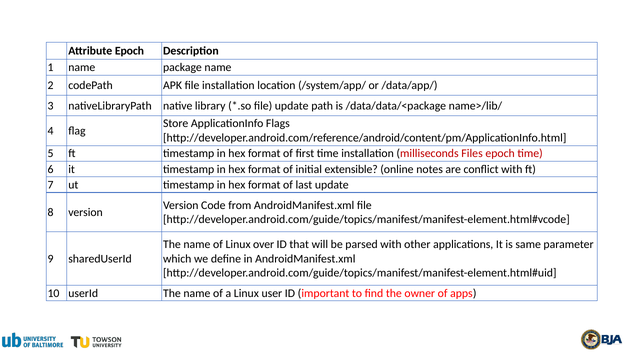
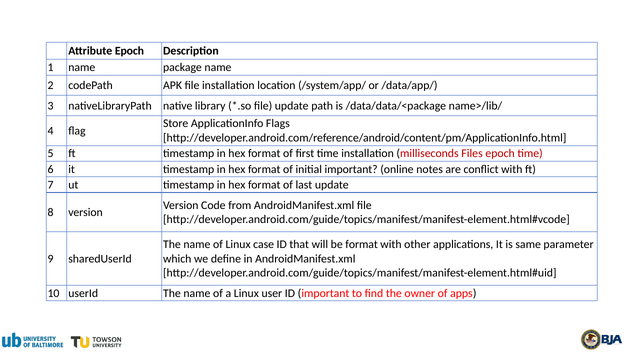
initial extensible: extensible -> important (351, 170)
over: over -> case (264, 245)
be parsed: parsed -> format (362, 245)
